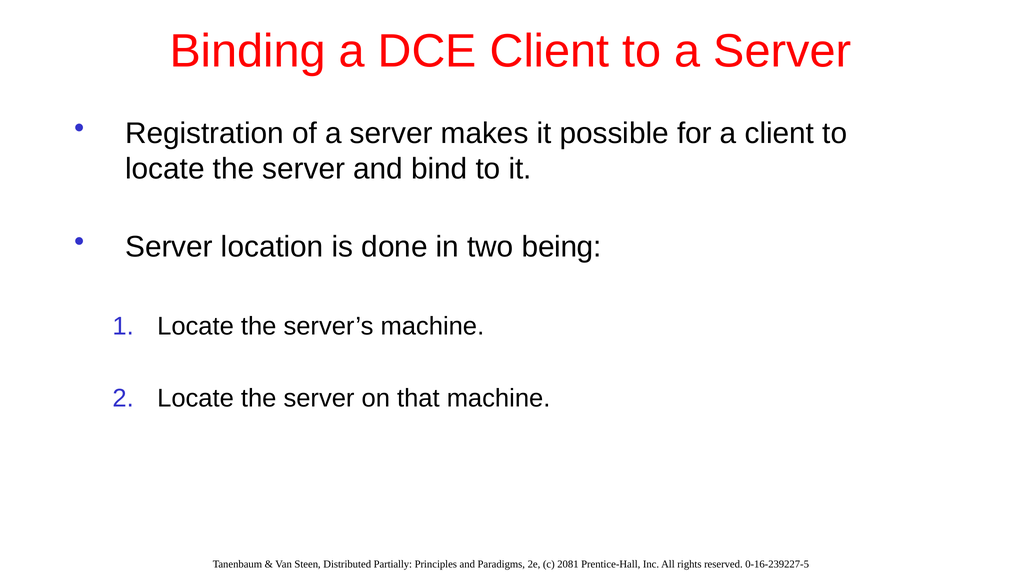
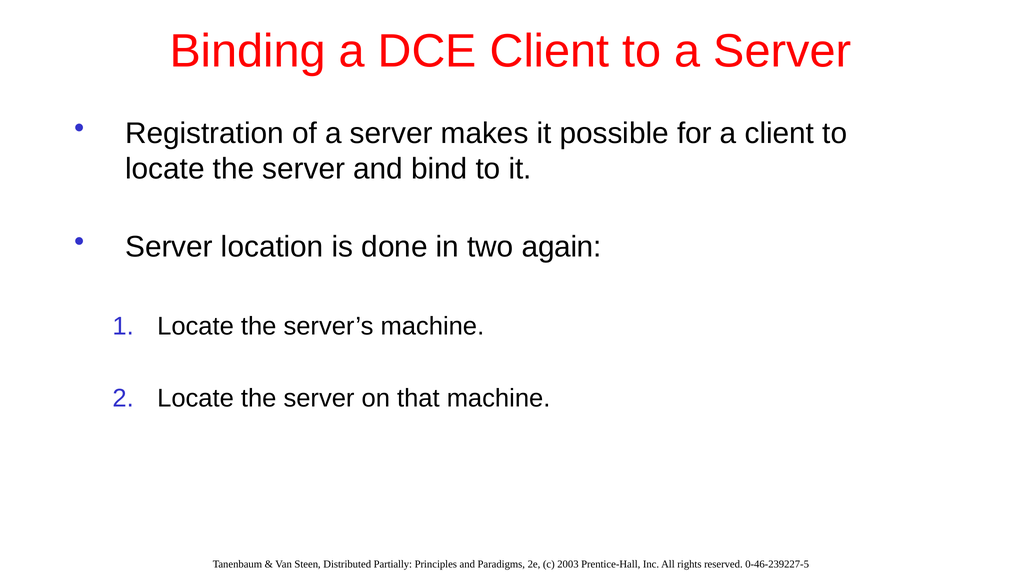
being: being -> again (562, 247)
2081: 2081 -> 2003 (568, 564)
0-16-239227-5: 0-16-239227-5 -> 0-46-239227-5 (777, 564)
